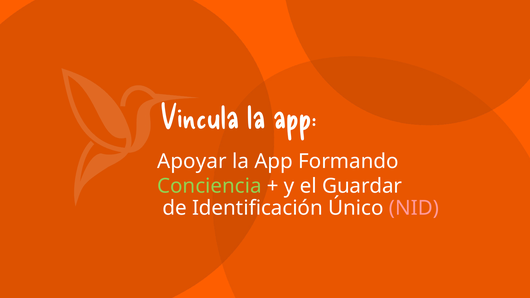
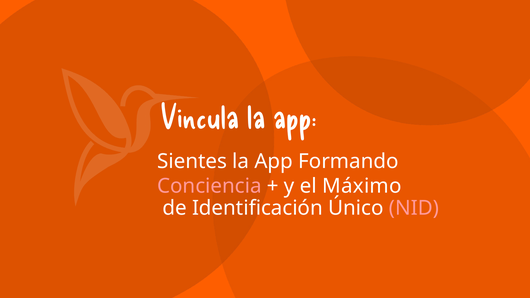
Apoyar: Apoyar -> Sientes (192, 161)
Conciencia colour: light green -> pink (209, 186)
Guardar: Guardar -> Máximo (362, 186)
